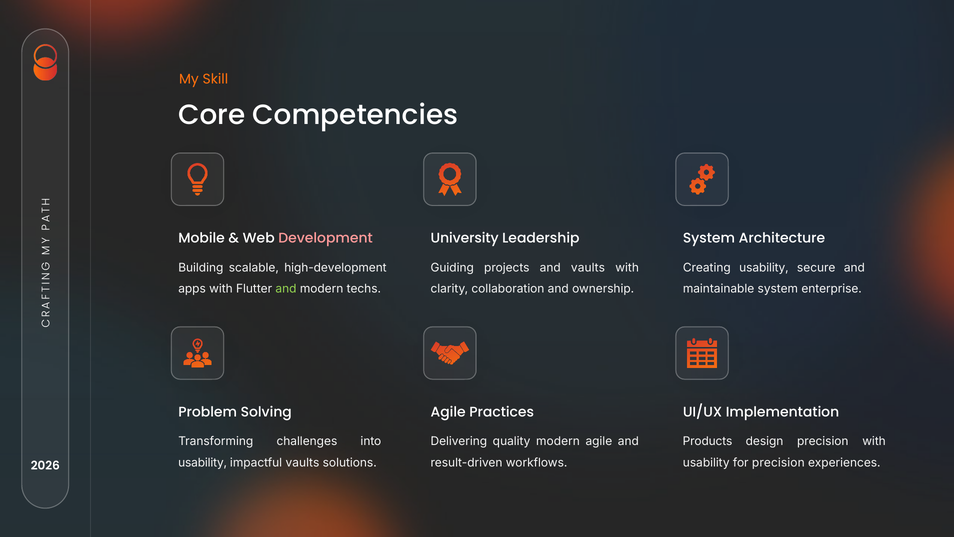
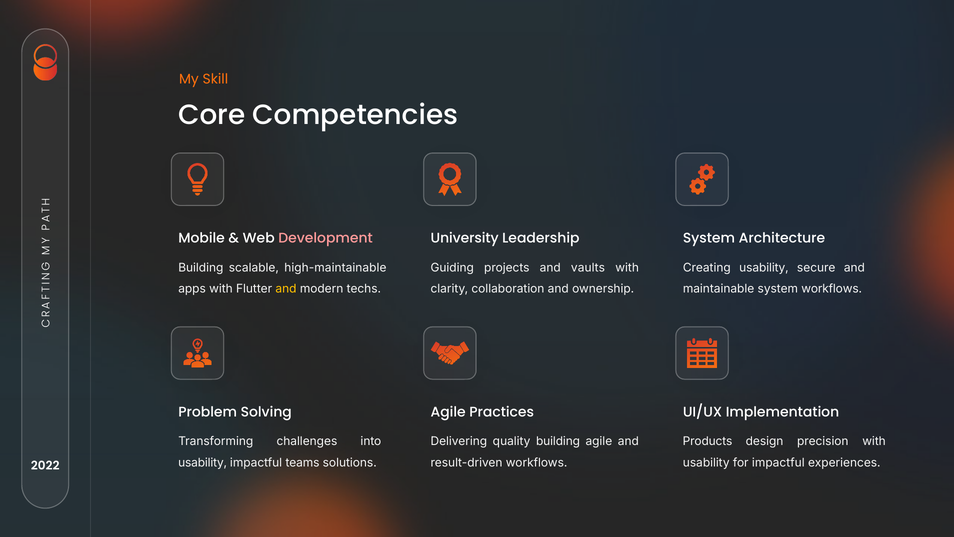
high-development: high-development -> high-maintainable (335, 267)
and colour: light green -> yellow (286, 289)
enterprise: enterprise -> workflows (832, 289)
quality modern: modern -> building (558, 441)
impactful vaults: vaults -> teams (303, 463)
for precision: precision -> impactful (778, 463)
2026: 2026 -> 2022 (45, 466)
